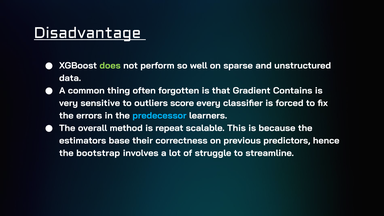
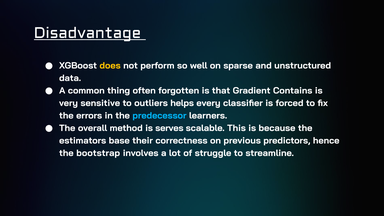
does colour: light green -> yellow (110, 66)
score: score -> helps (182, 103)
repeat: repeat -> serves (169, 128)
